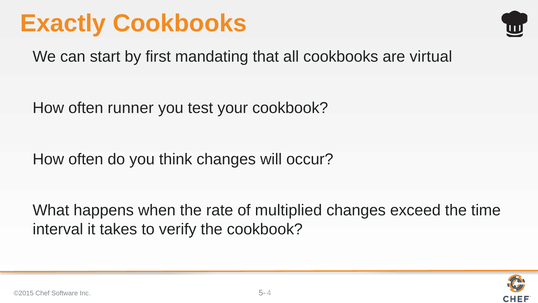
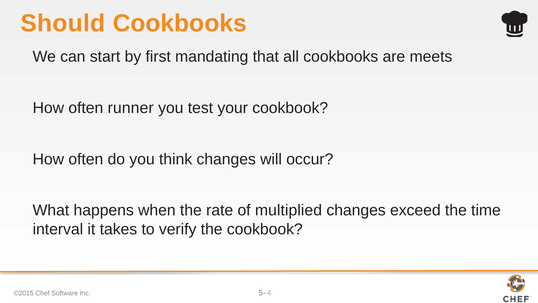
Exactly: Exactly -> Should (63, 23)
virtual: virtual -> meets (431, 57)
